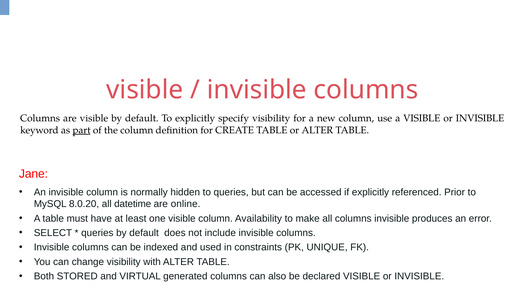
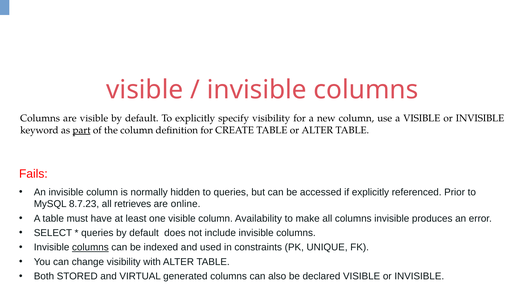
Jane: Jane -> Fails (33, 173)
8.0.20: 8.0.20 -> 8.7.23 (84, 203)
datetime: datetime -> retrieves (133, 203)
columns underline: none -> present (90, 247)
